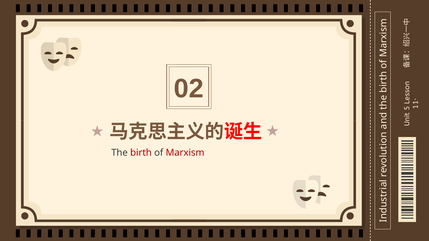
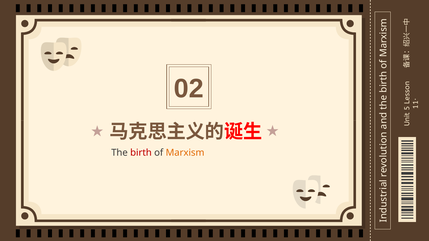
Marxism colour: red -> orange (185, 153)
